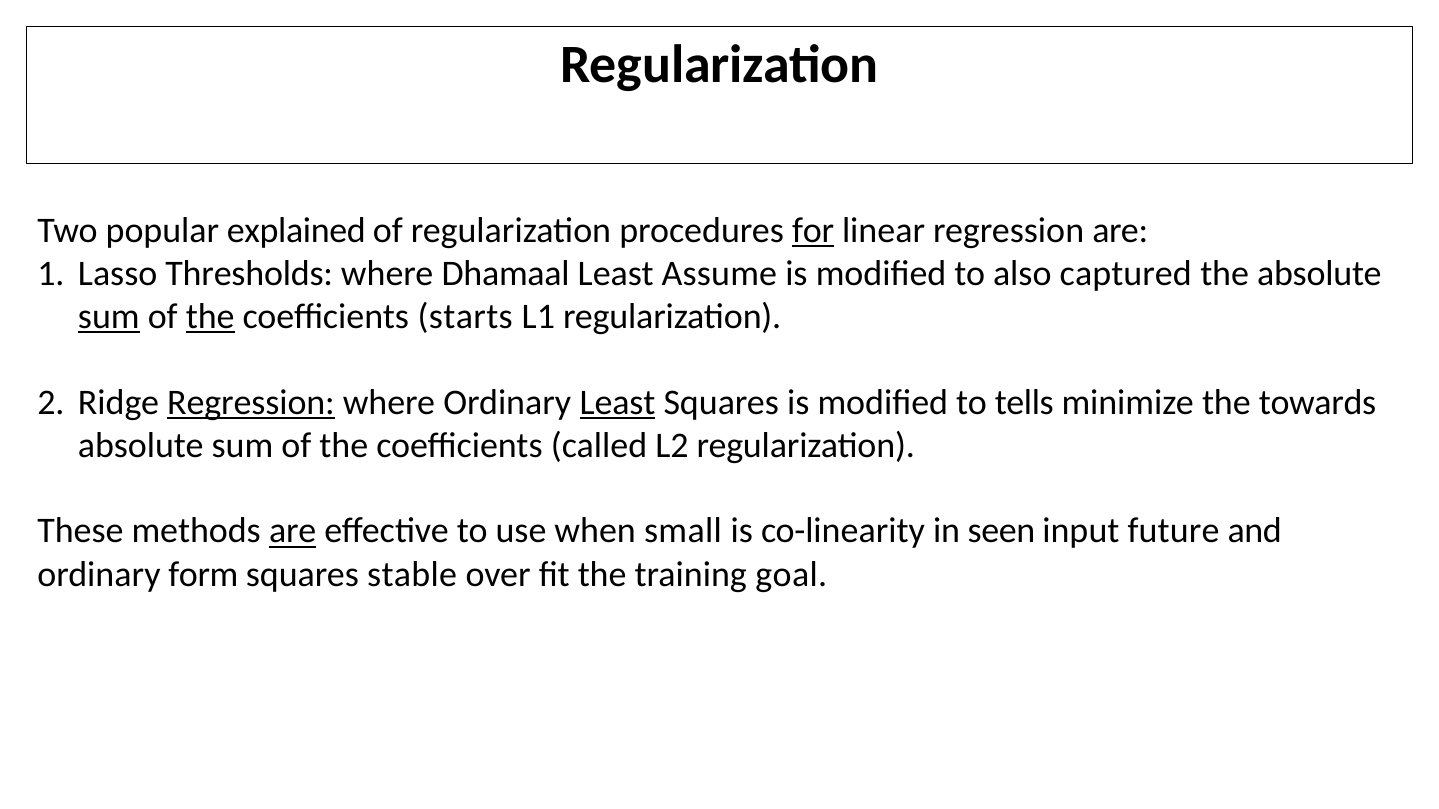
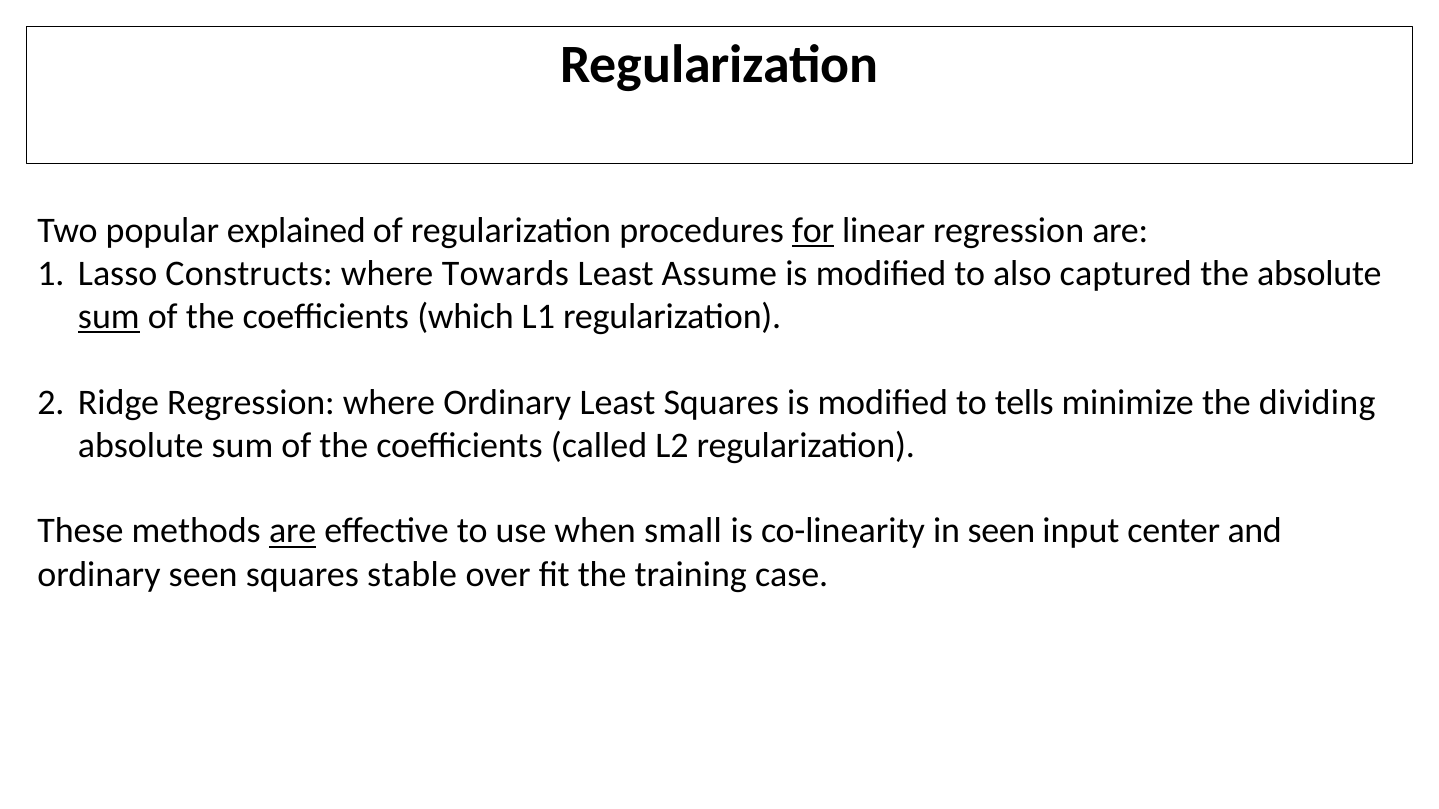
Thresholds: Thresholds -> Constructs (249, 274)
Dhamaal: Dhamaal -> Towards (505, 274)
the underline: present -> none (210, 317)
starts: starts -> which (466, 317)
Regression underline: present -> none (251, 403)
Least underline: present -> none (617, 403)
towards: towards -> dividing (1317, 403)
future: future -> center (1174, 531)
ordinary form: form -> seen (203, 575)
goal: goal -> case (792, 575)
